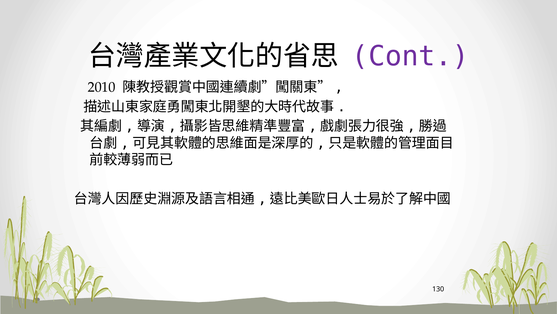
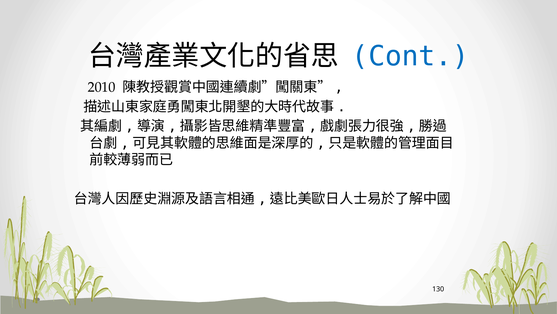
Cont colour: purple -> blue (410, 56)
